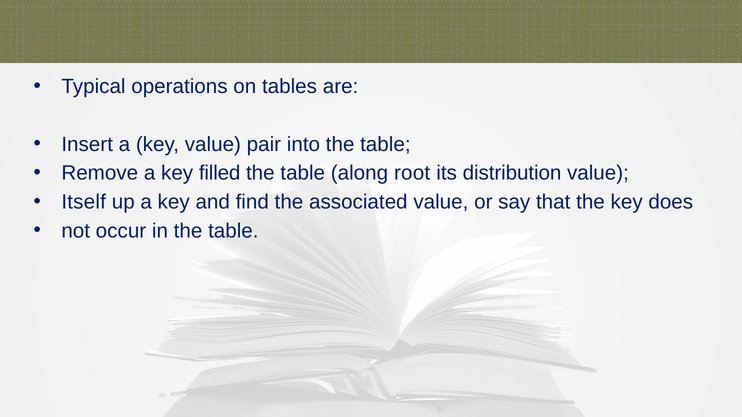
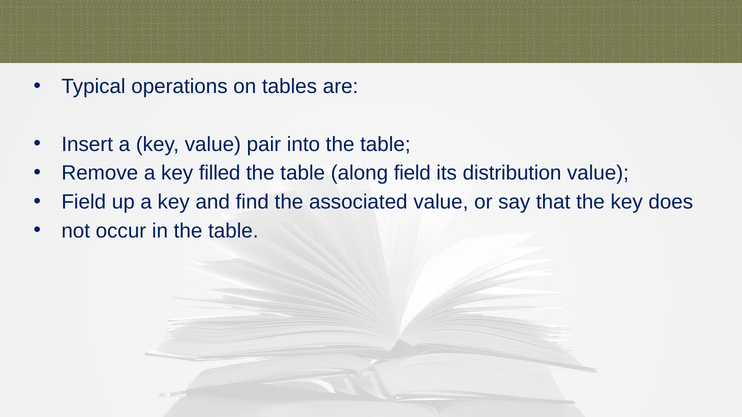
along root: root -> field (412, 173)
Itself: Itself -> Field (84, 202)
